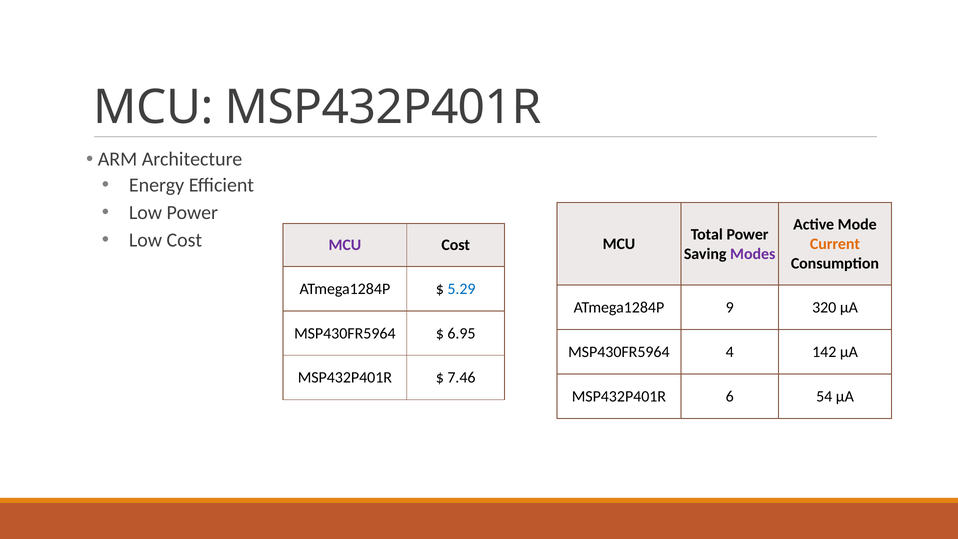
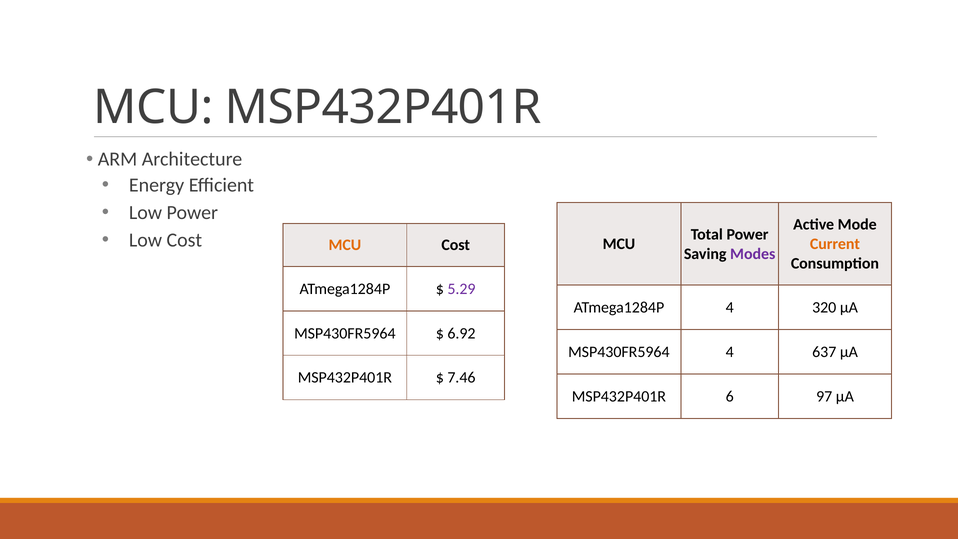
MCU colour: purple -> orange (345, 245)
5.29 colour: blue -> purple (461, 289)
ATmega1284P 9: 9 -> 4 (730, 307)
6.95: 6.95 -> 6.92 (461, 333)
142: 142 -> 637 (824, 352)
54: 54 -> 97 (824, 396)
